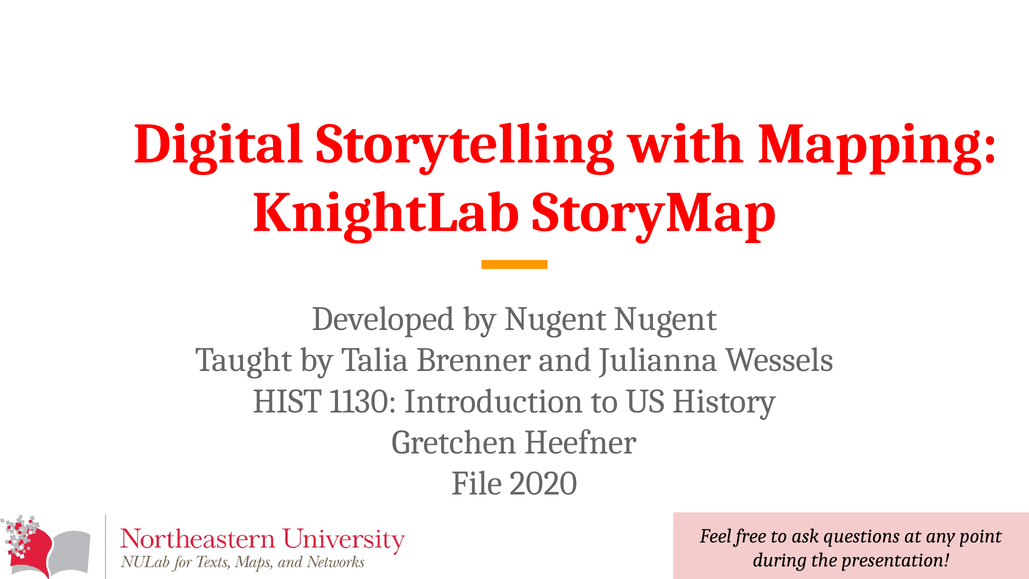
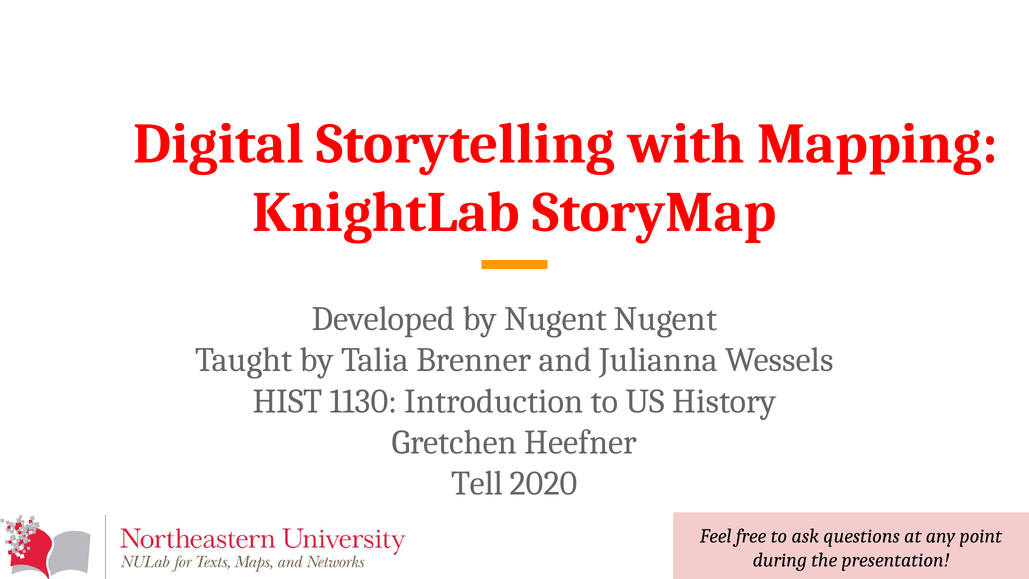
File: File -> Tell (477, 484)
